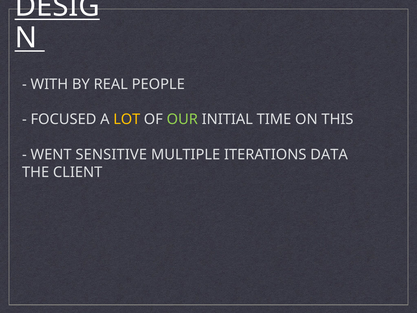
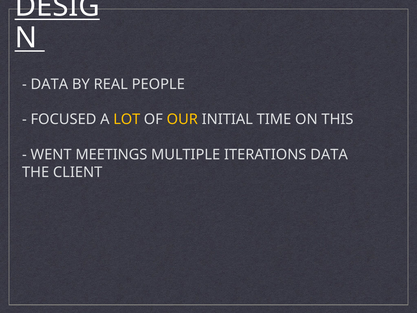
WITH: WITH -> DATA (49, 84)
OUR colour: light green -> yellow (182, 119)
SENSITIVE: SENSITIVE -> MEETINGS (111, 155)
